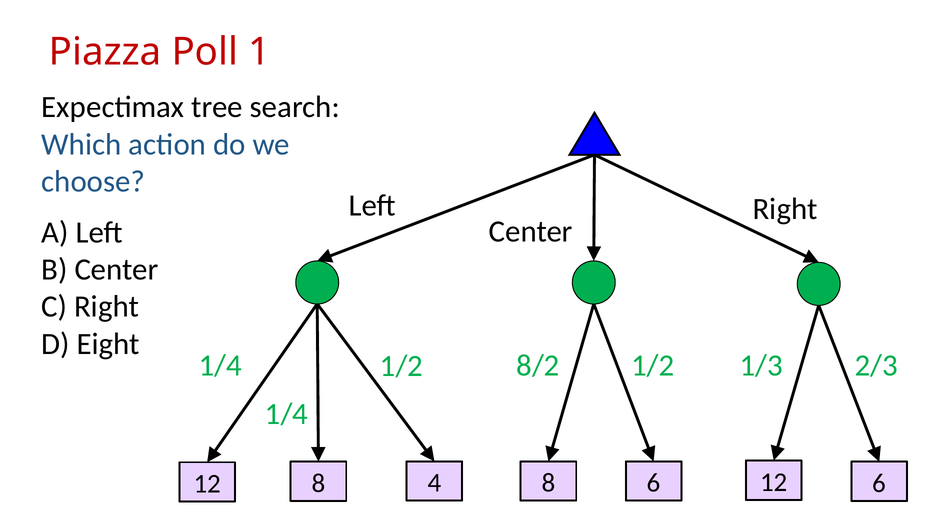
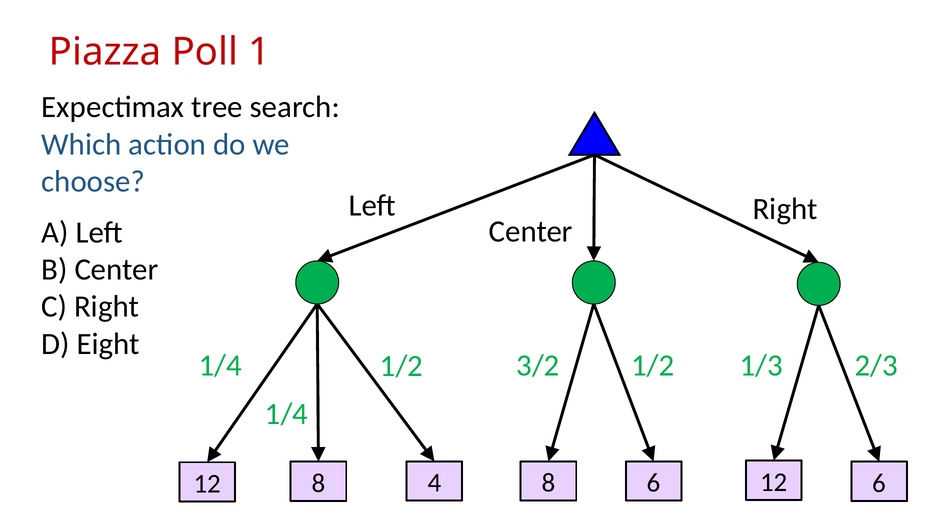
8/2: 8/2 -> 3/2 (538, 365)
